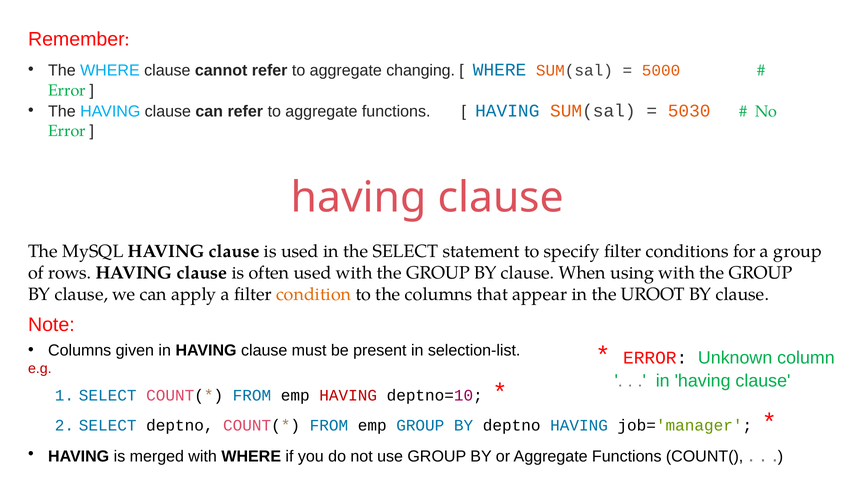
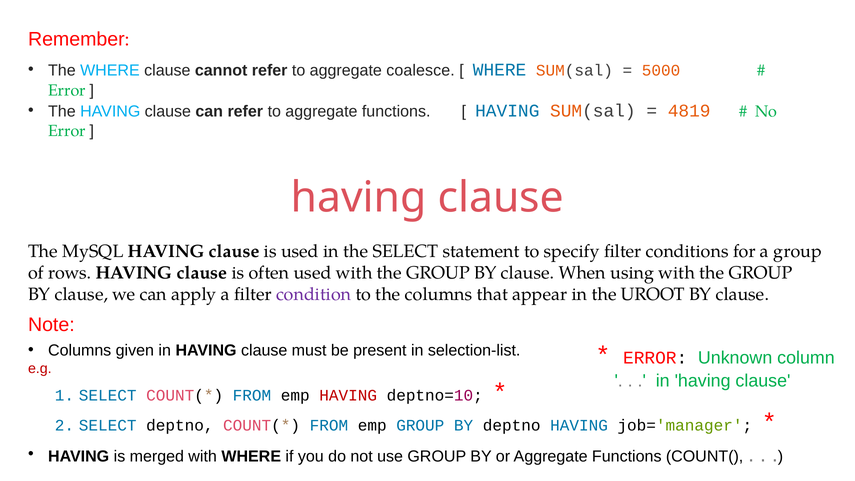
changing: changing -> coalesce (421, 71)
5030: 5030 -> 4819 (689, 111)
condition colour: orange -> purple (314, 294)
